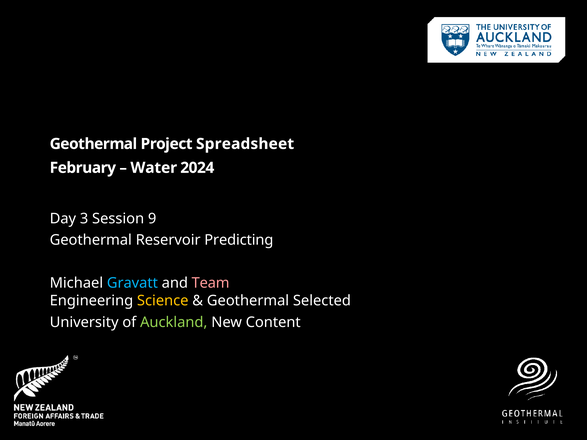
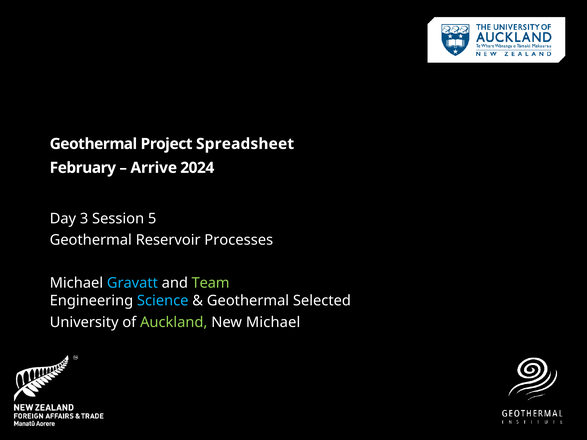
Water: Water -> Arrive (154, 168)
9: 9 -> 5 (152, 219)
Predicting: Predicting -> Processes (239, 240)
Team colour: pink -> light green (211, 283)
Science colour: yellow -> light blue (163, 301)
New Content: Content -> Michael (273, 322)
